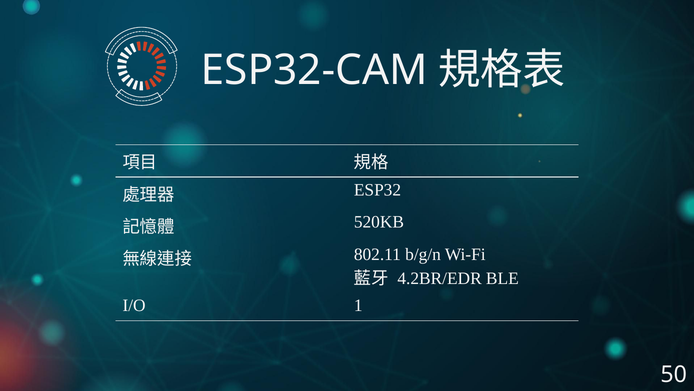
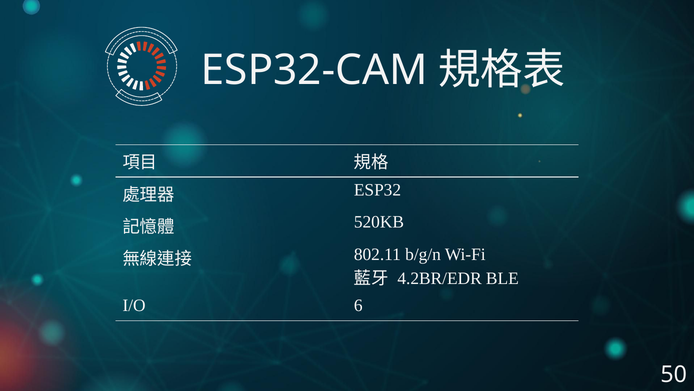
1: 1 -> 6 (358, 305)
